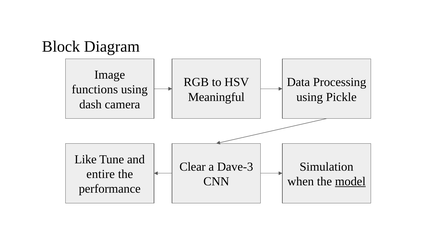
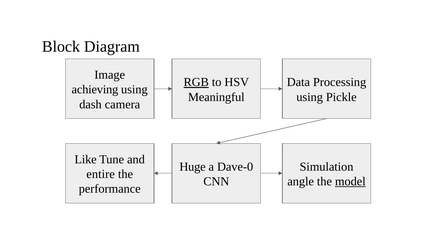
RGB underline: none -> present (196, 82)
functions: functions -> achieving (95, 90)
Clear: Clear -> Huge (193, 167)
Dave-3: Dave-3 -> Dave-0 (235, 167)
when: when -> angle (301, 182)
